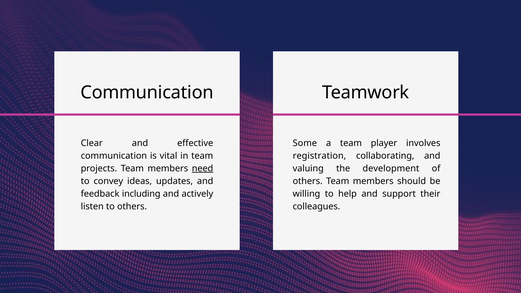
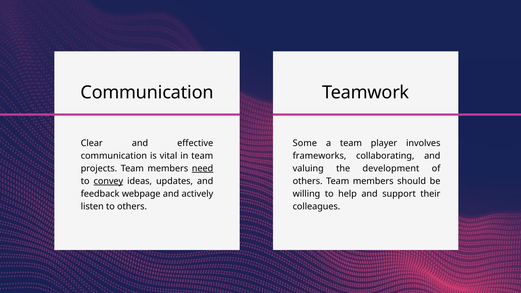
registration: registration -> frameworks (319, 156)
convey underline: none -> present (108, 181)
including: including -> webpage (141, 194)
